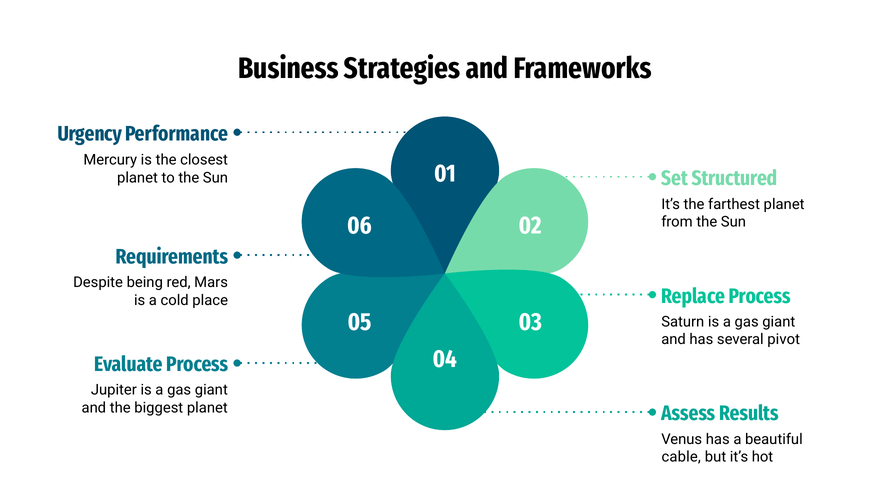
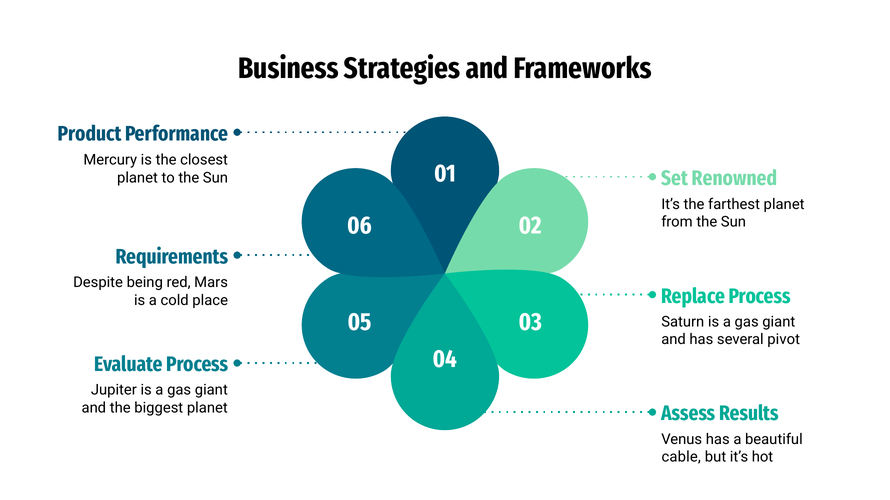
Urgency: Urgency -> Product (90, 134)
Structured: Structured -> Renowned (735, 178)
